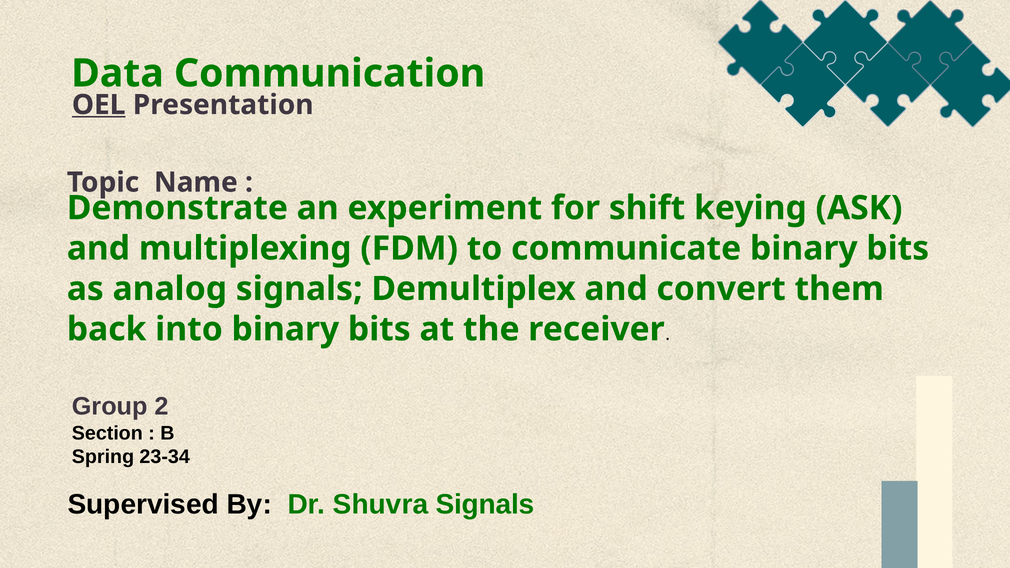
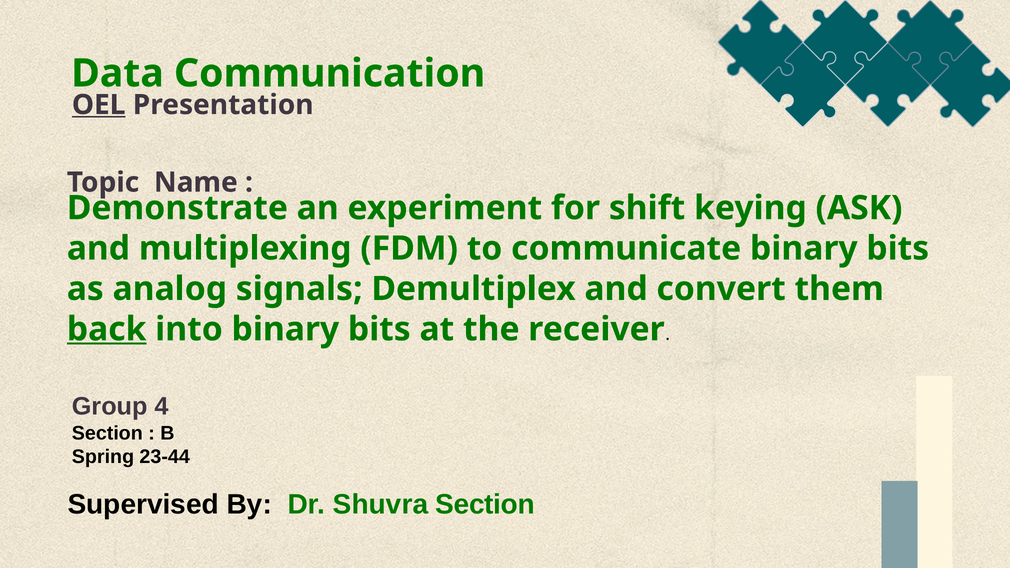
back underline: none -> present (107, 329)
2: 2 -> 4 (161, 407)
23-34: 23-34 -> 23-44 (165, 457)
Shuvra Signals: Signals -> Section (485, 505)
